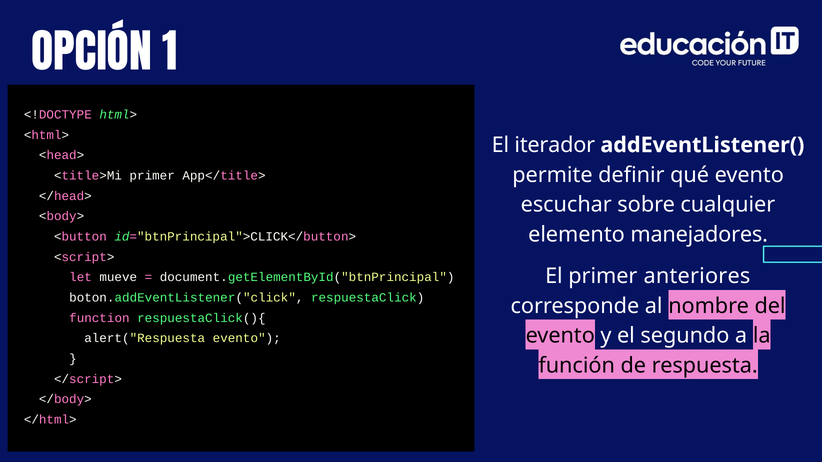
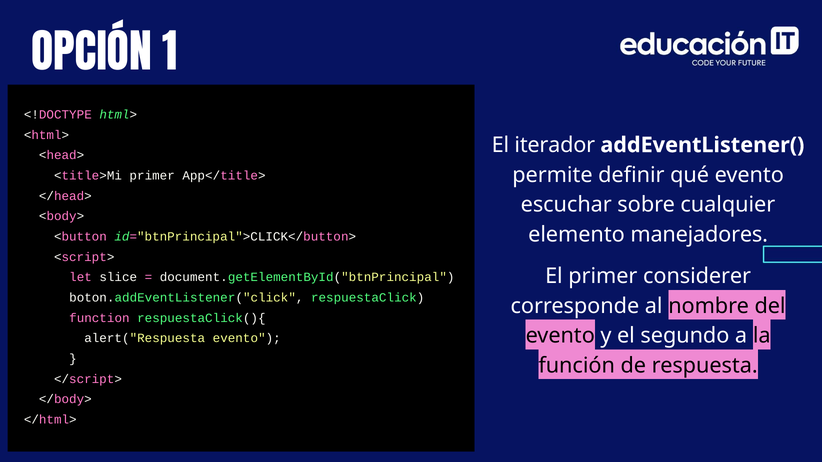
anteriores: anteriores -> considerer (697, 276)
mueve: mueve -> slice (118, 277)
